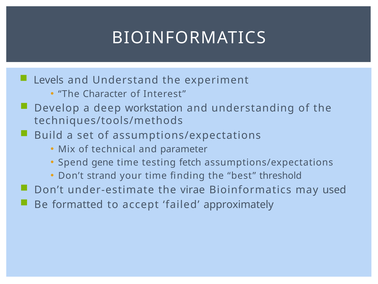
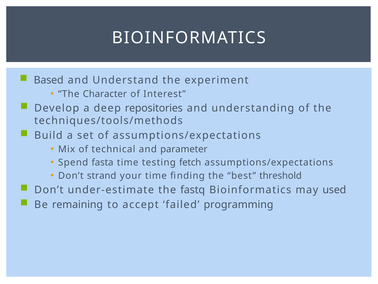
Levels: Levels -> Based (49, 80)
workstation: workstation -> repositories (154, 108)
gene: gene -> fasta (103, 162)
virae: virae -> fastq (193, 190)
formatted: formatted -> remaining (78, 204)
approximately: approximately -> programming (239, 204)
